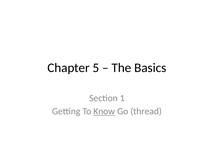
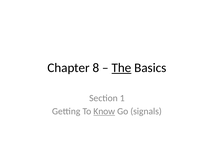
5: 5 -> 8 (96, 68)
The underline: none -> present (121, 68)
thread: thread -> signals (146, 112)
